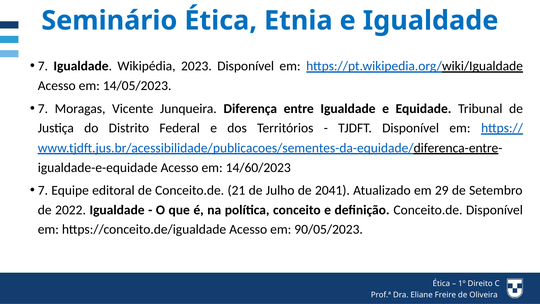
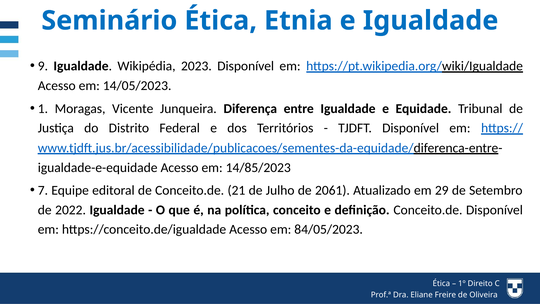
7: 7 -> 9 (43, 66)
7: 7 -> 1 (43, 109)
14/60/2023: 14/60/2023 -> 14/85/2023 (258, 168)
2041: 2041 -> 2061 (332, 190)
90/05/2023: 90/05/2023 -> 84/05/2023 (329, 229)
